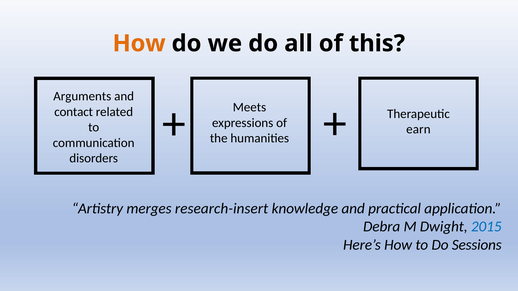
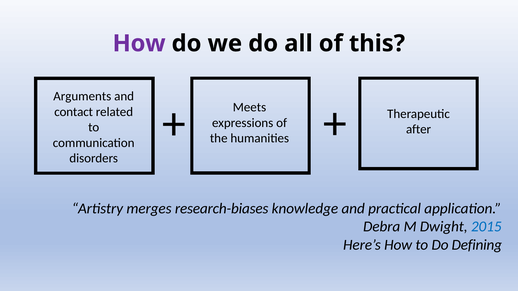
How colour: orange -> purple (139, 44)
earn: earn -> after (419, 129)
research-insert: research-insert -> research-biases (222, 209)
Sessions: Sessions -> Defining (477, 245)
